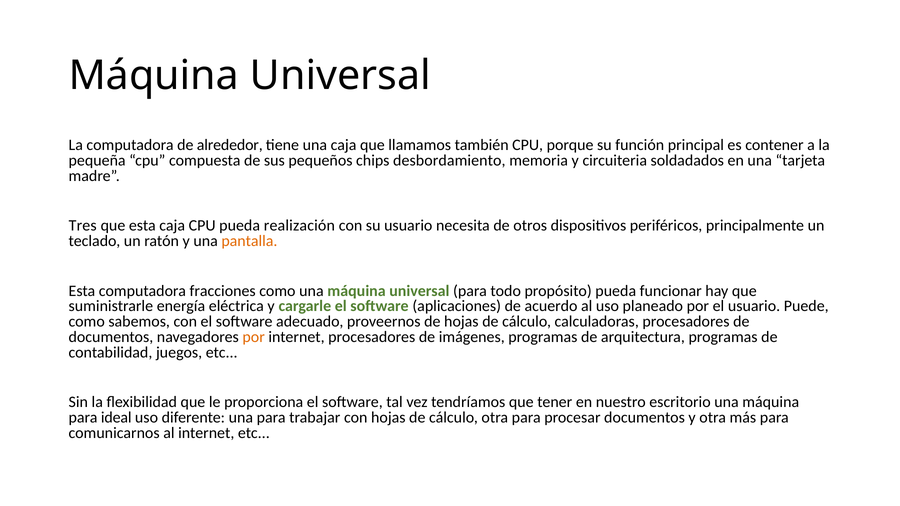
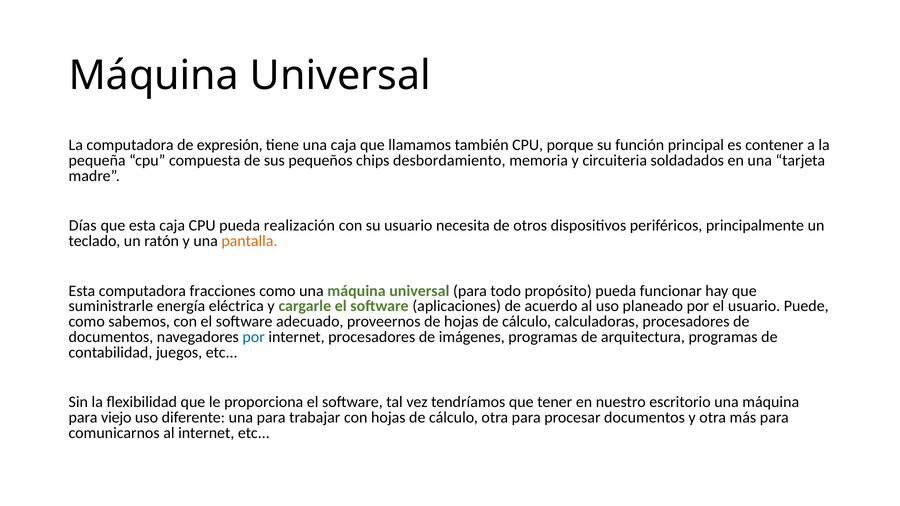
alrededor: alrededor -> expresión (230, 145)
Tres: Tres -> Días (83, 226)
por colour: orange -> blue (254, 337)
ideal: ideal -> viejo (116, 418)
